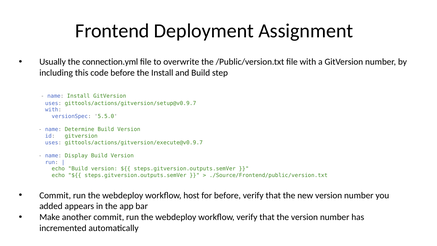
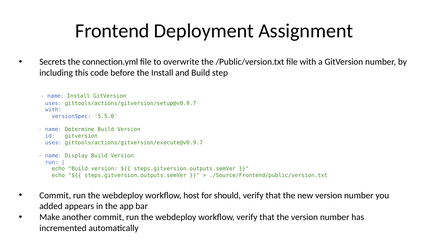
Usually: Usually -> Secrets (53, 62)
for before: before -> should (227, 195)
